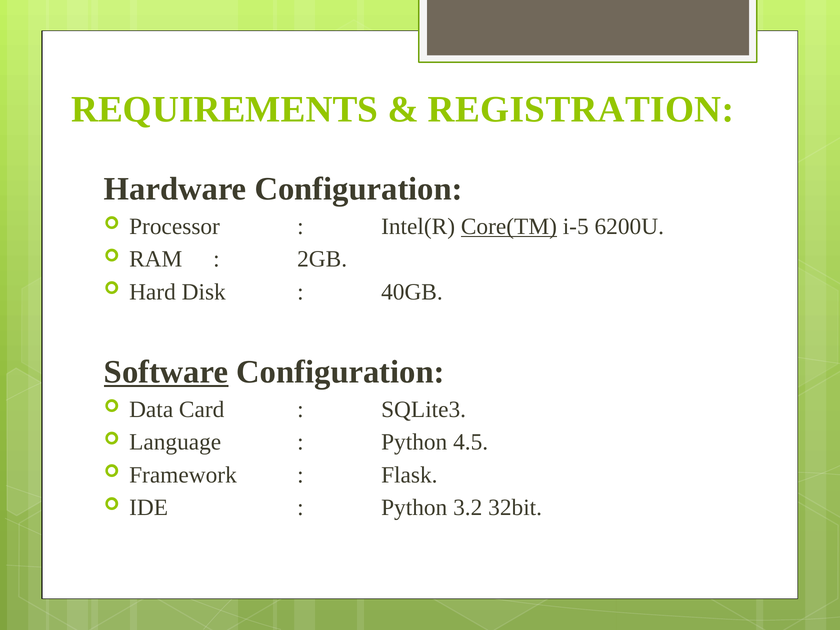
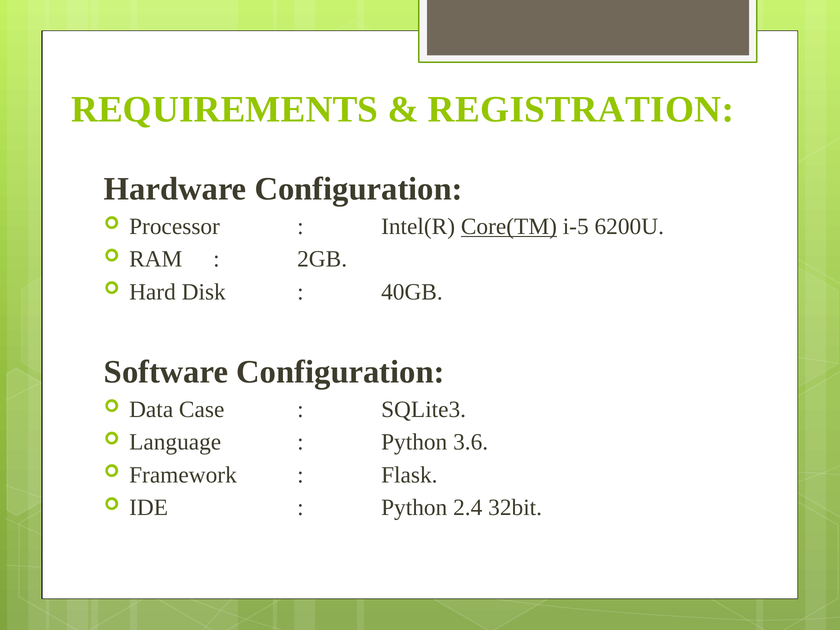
Software underline: present -> none (166, 372)
Card: Card -> Case (202, 409)
4.5: 4.5 -> 3.6 (471, 442)
3.2: 3.2 -> 2.4 (468, 508)
